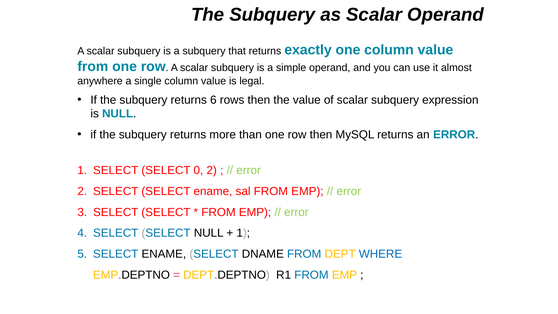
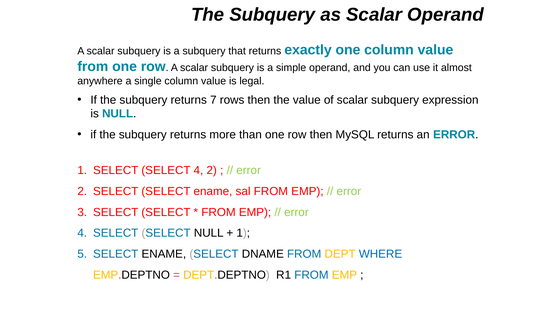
6: 6 -> 7 (213, 100)
SELECT 0: 0 -> 4 (198, 170)
